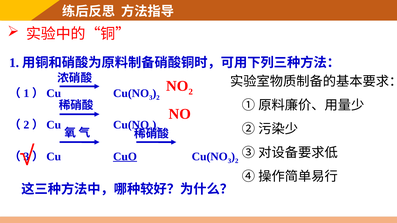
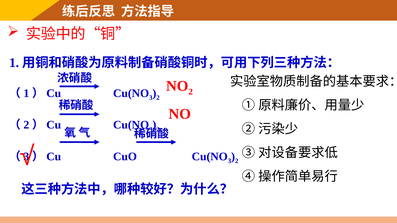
CuO underline: present -> none (125, 157)
